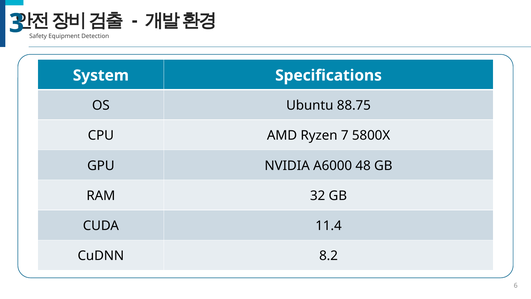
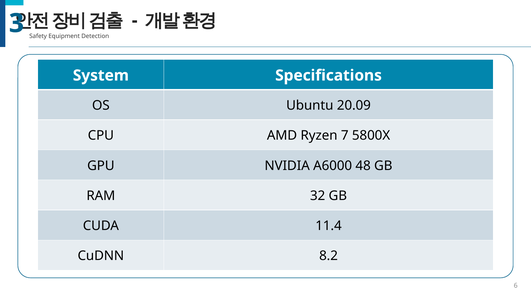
88.75: 88.75 -> 20.09 (354, 105)
